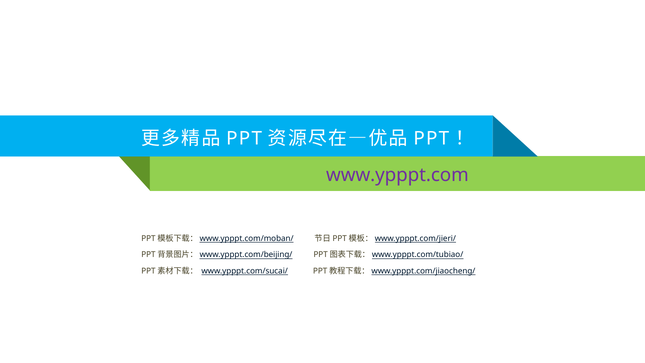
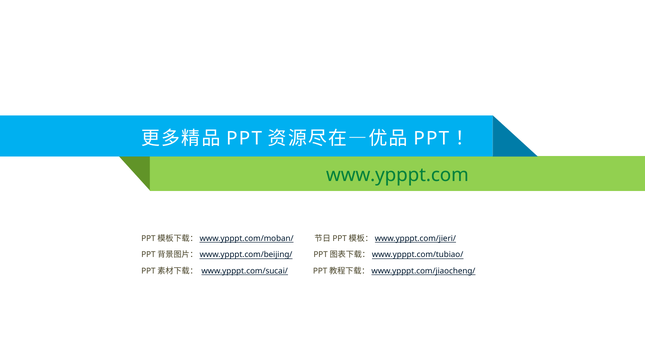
www.ypppt.com colour: purple -> green (397, 175)
